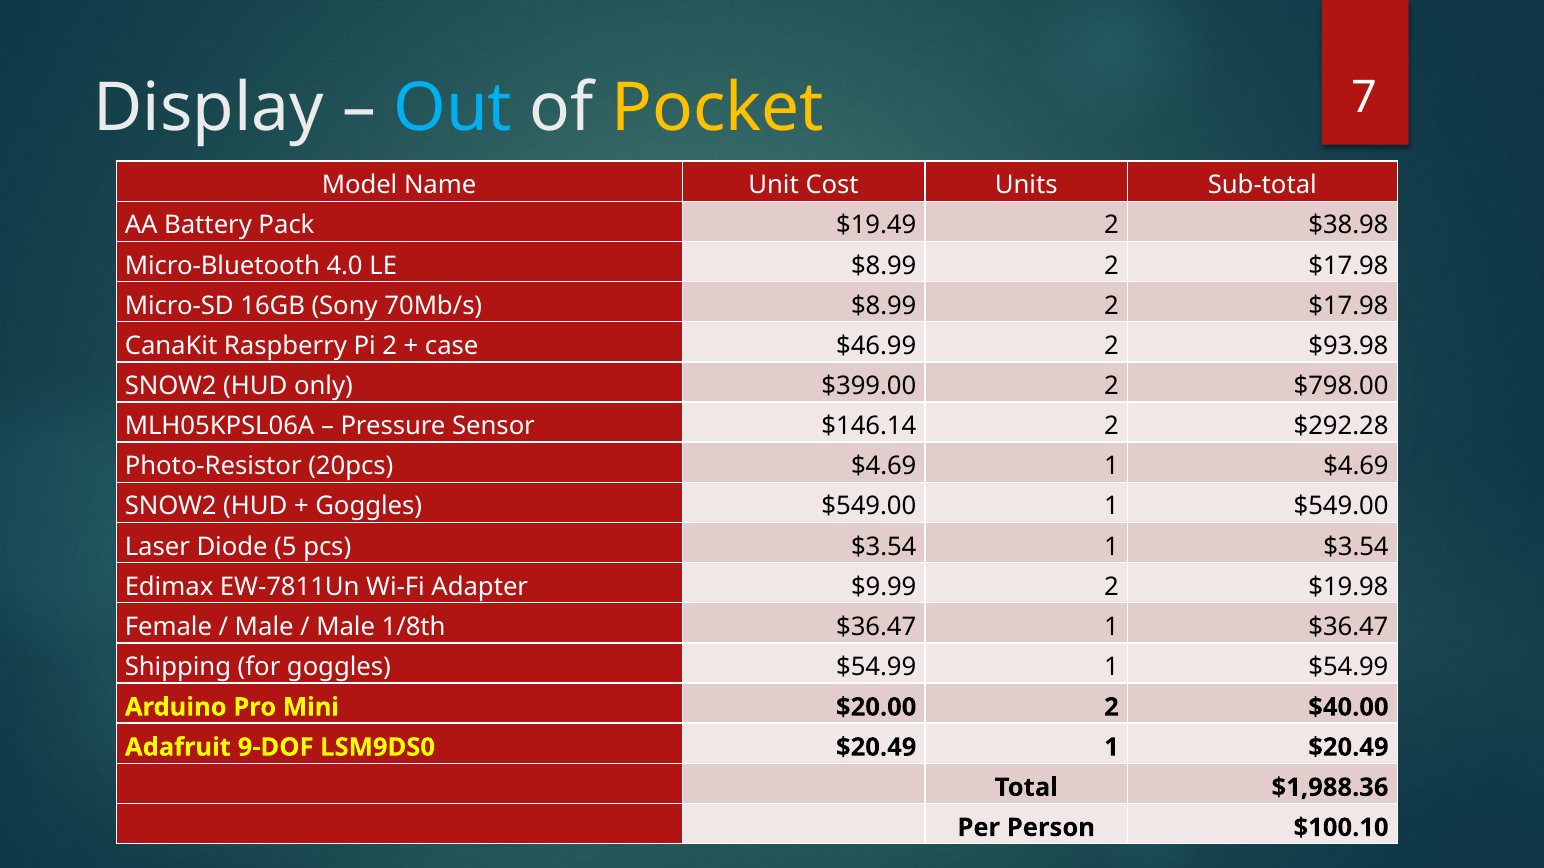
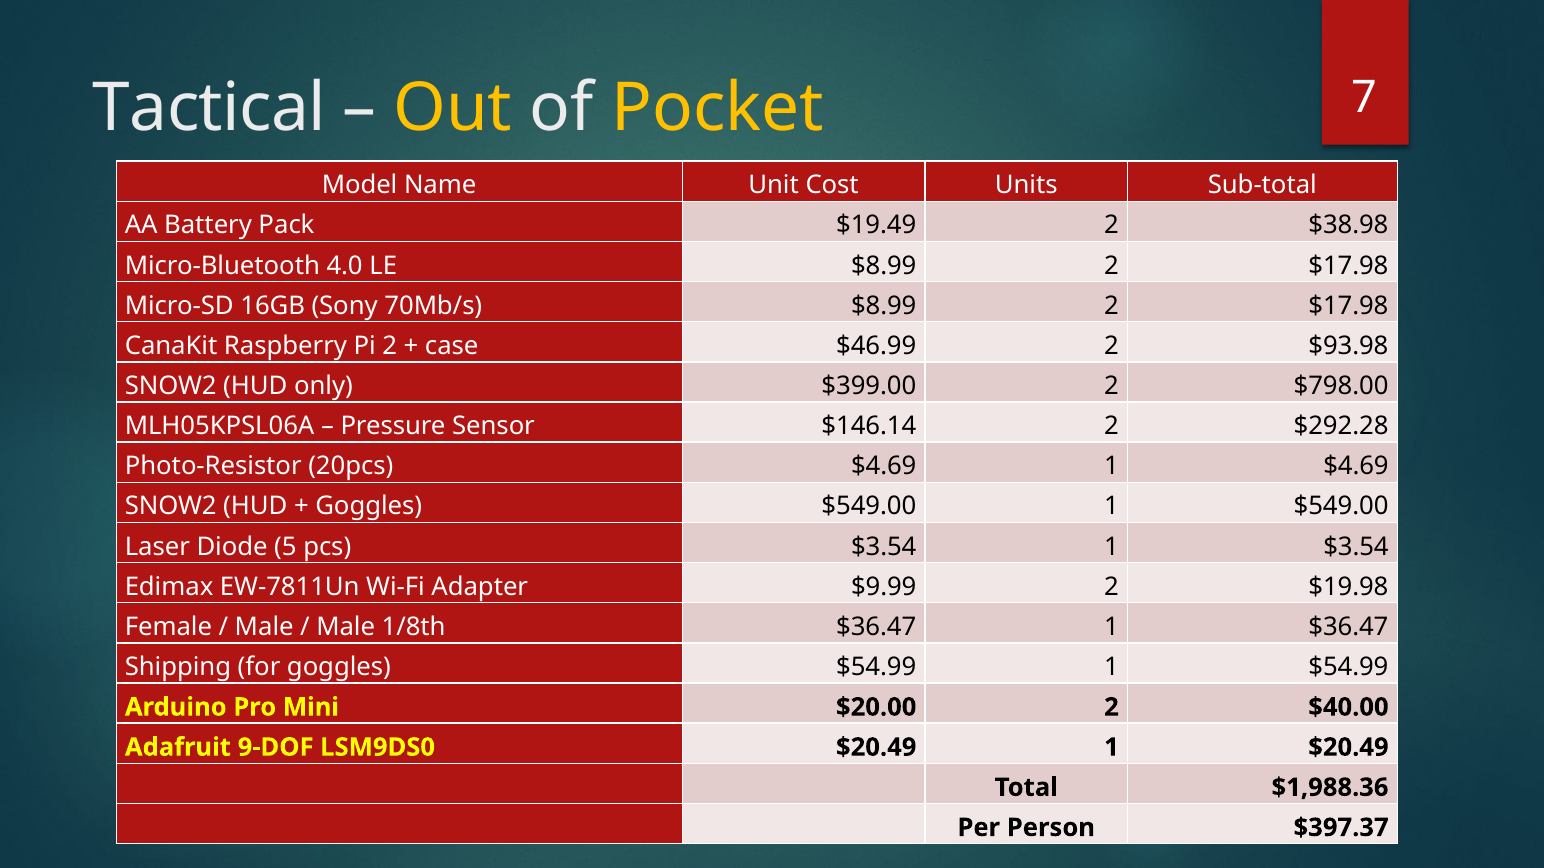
Display: Display -> Tactical (209, 108)
Out colour: light blue -> yellow (453, 108)
$100.10: $100.10 -> $397.37 (1341, 828)
